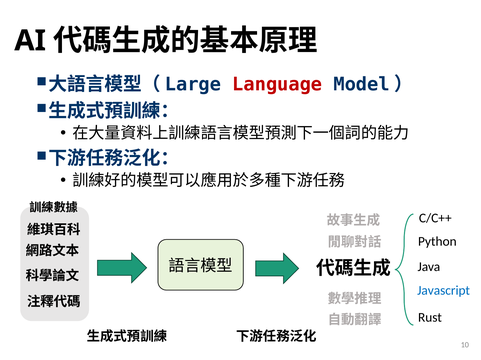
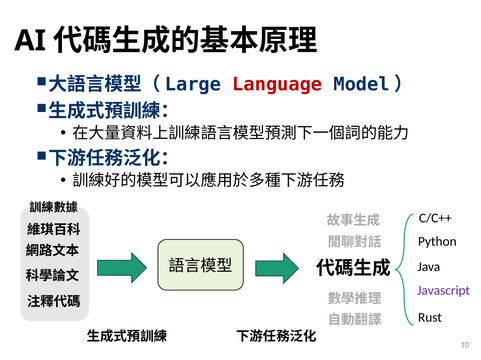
Javascript colour: blue -> purple (444, 291)
